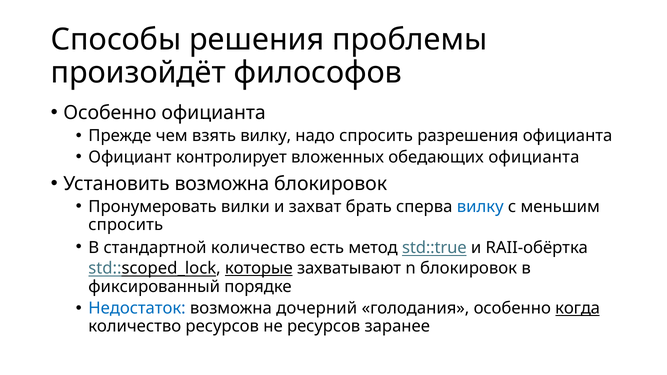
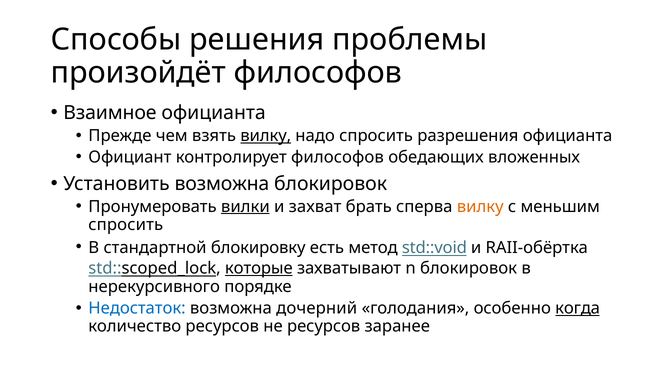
Особенно: Особенно -> Взаимное (110, 113)
вилку underline: none -> present (266, 136)
контролирует вложенных: вложенных -> философов (337, 157)
обедающих официанта: официанта -> вложенных (534, 157)
вилки underline: none -> present (245, 207)
вилку colour: blue -> orange (480, 207)
стандартной количество: количество -> блокировку (258, 248)
std::true: std::true -> std::void (434, 248)
фиксированный: фиксированный -> нерекурсивного (154, 287)
